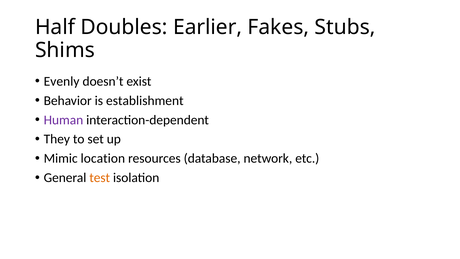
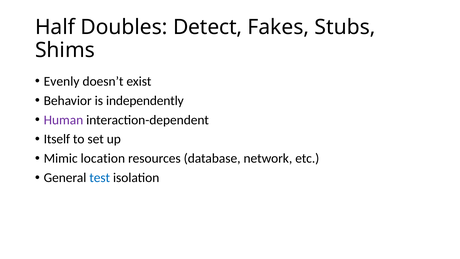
Earlier: Earlier -> Detect (208, 27)
establishment: establishment -> independently (145, 101)
They: They -> Itself (57, 139)
test colour: orange -> blue (100, 178)
